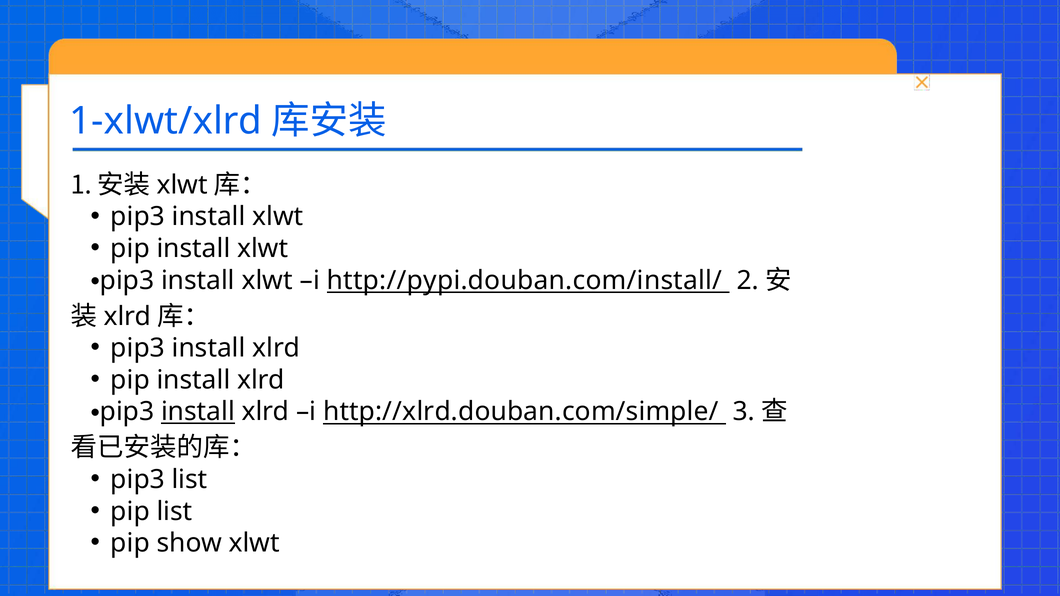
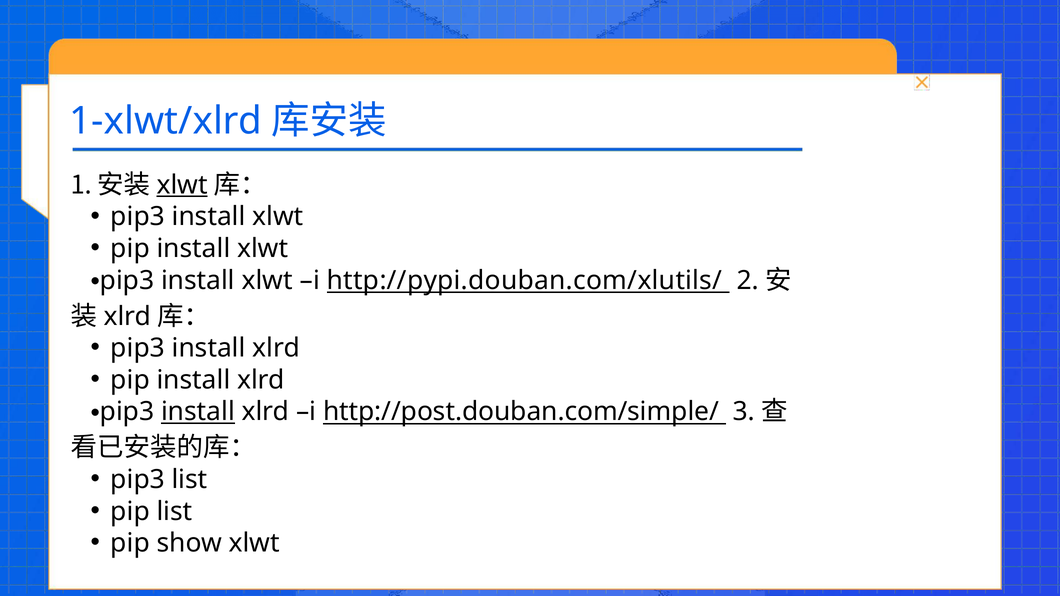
xlwt underline: none -> present (182, 185)
http://pypi.douban.com/install/: http://pypi.douban.com/install/ -> http://pypi.douban.com/xlutils/ (525, 280)
http://xlrd.douban.com/simple/: http://xlrd.douban.com/simple/ -> http://post.douban.com/simple/ (521, 412)
